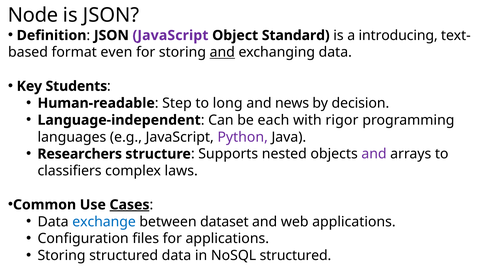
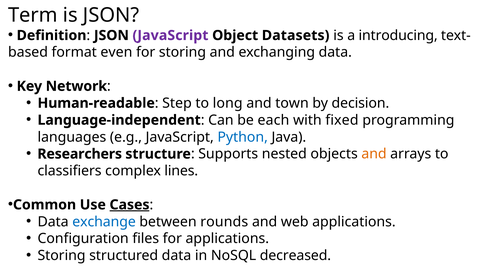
Node: Node -> Term (33, 15)
Standard: Standard -> Datasets (296, 35)
and underline: present -> none (222, 52)
Students: Students -> Network (76, 86)
news: news -> town (292, 103)
rigor: rigor -> fixed (342, 120)
Python colour: purple -> blue (243, 137)
and colour: purple -> orange (374, 154)
laws: laws -> lines (181, 171)
dataset: dataset -> rounds (224, 221)
NoSQL structured: structured -> decreased (295, 255)
